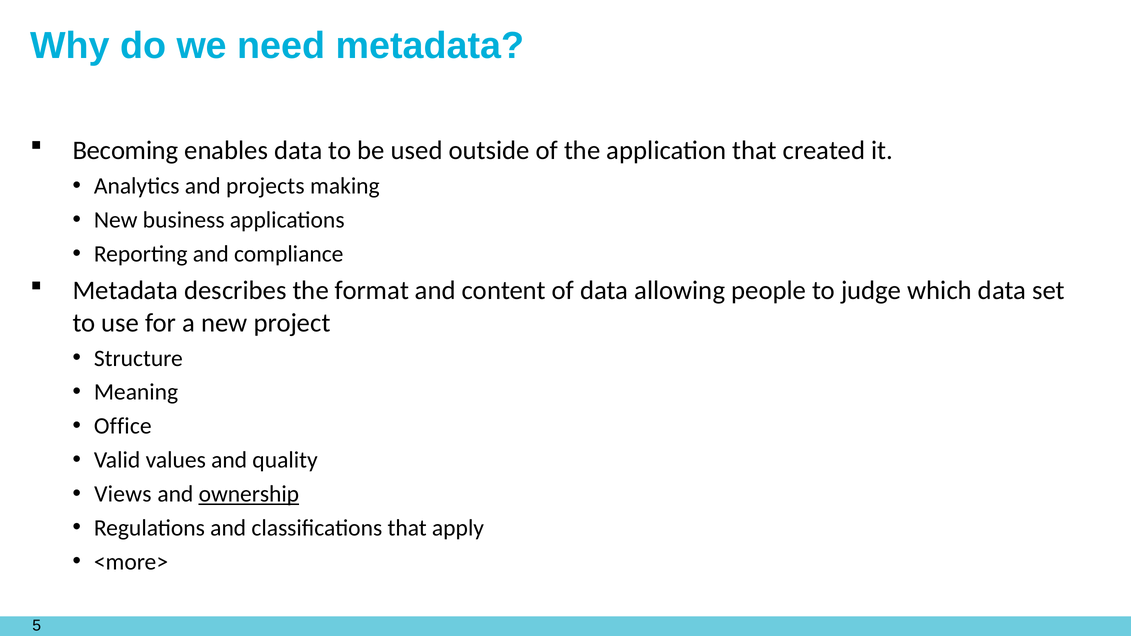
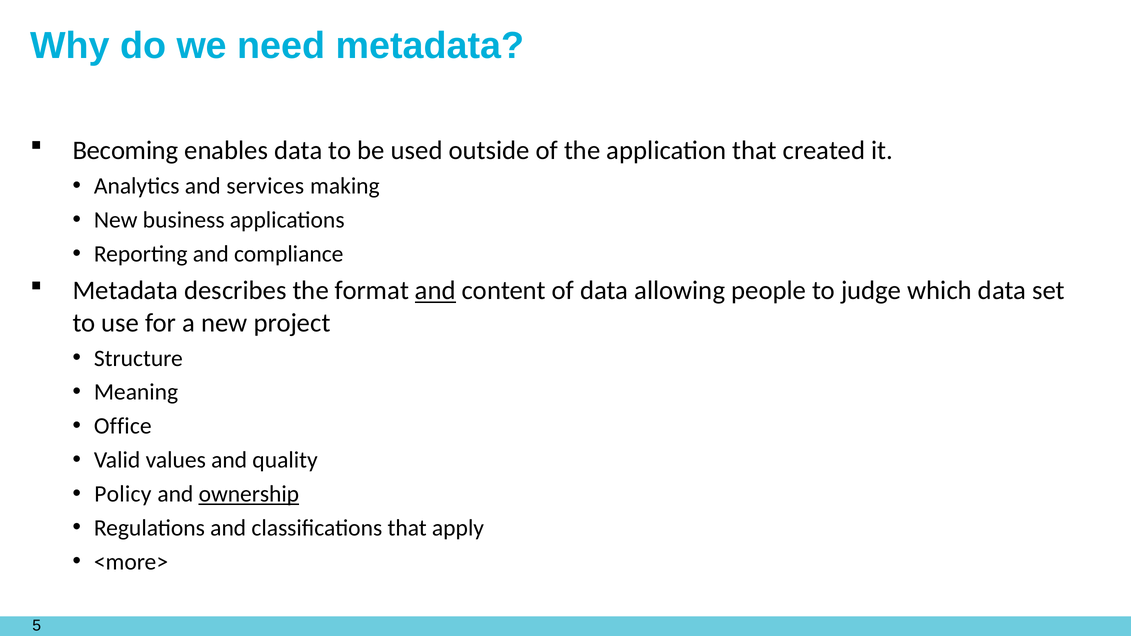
projects: projects -> services (265, 186)
and underline: none -> present (435, 291)
Views: Views -> Policy (123, 494)
